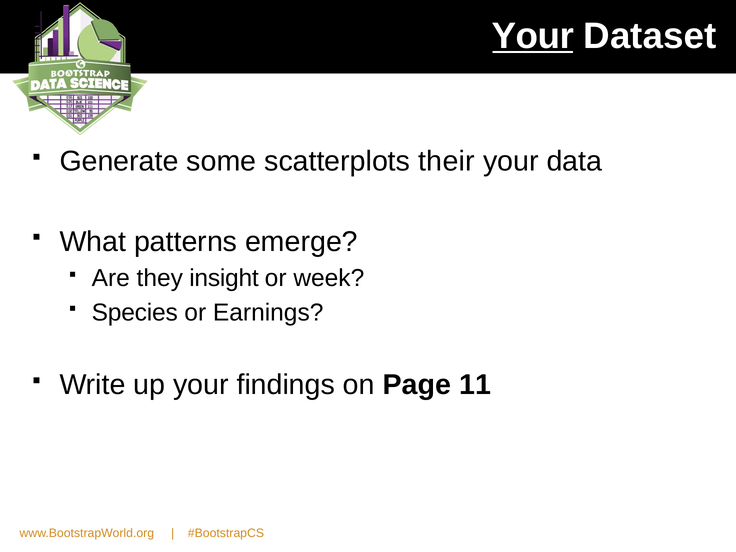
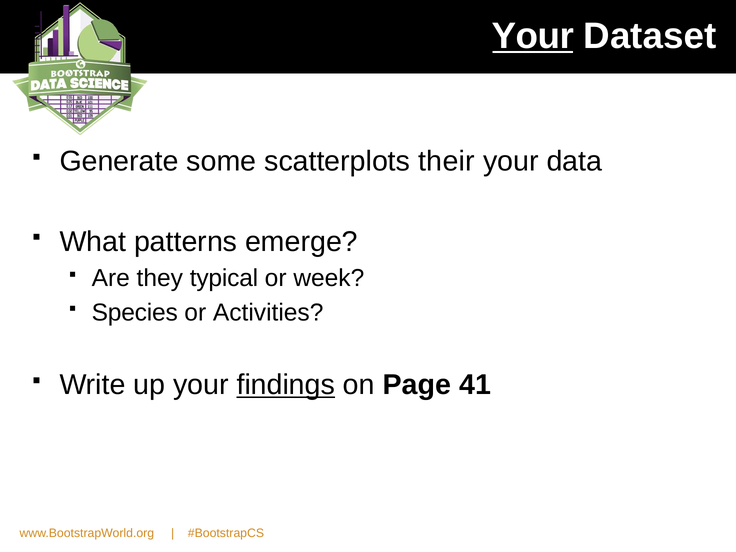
insight: insight -> typical (224, 278)
Earnings: Earnings -> Activities (268, 313)
findings underline: none -> present (286, 385)
11: 11 -> 41 (475, 385)
